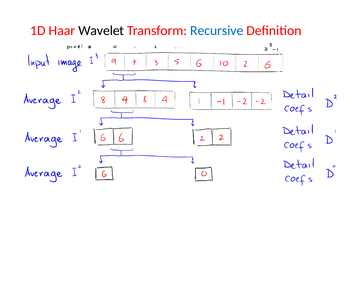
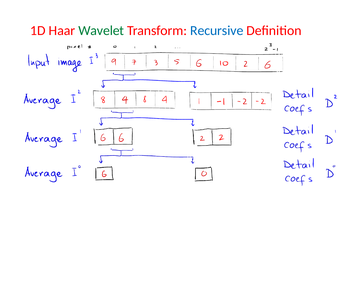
Wavelet colour: black -> green (101, 31)
